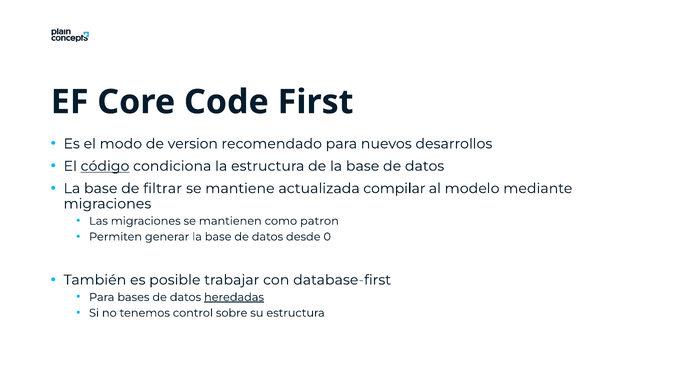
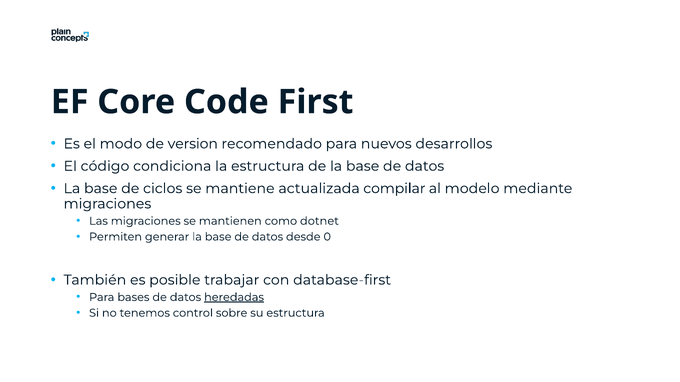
código underline: present -> none (105, 166)
filtrar: filtrar -> ciclos (163, 189)
patron: patron -> dotnet (319, 221)
